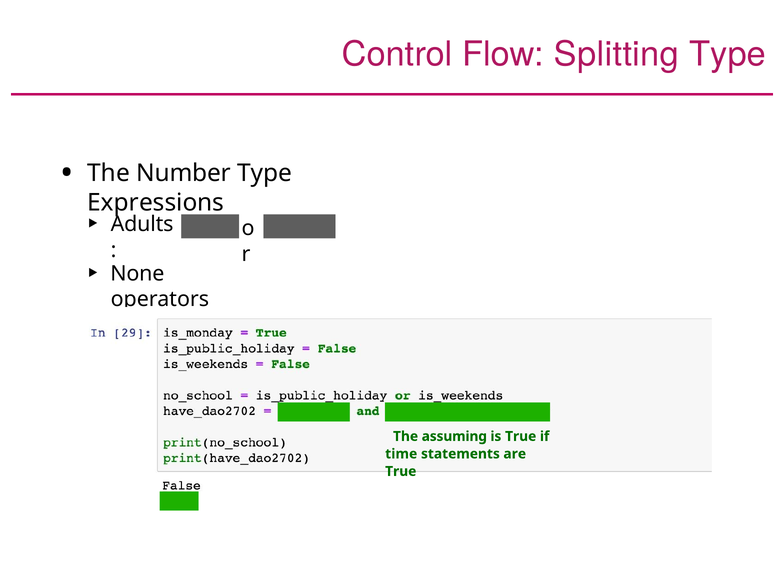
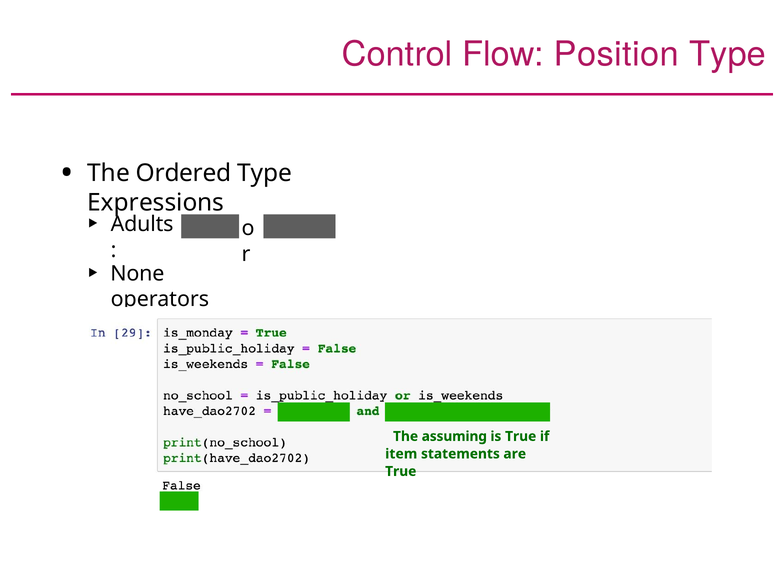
Splitting: Splitting -> Position (616, 54)
Number: Number -> Ordered (184, 173)
time: time -> item (401, 454)
